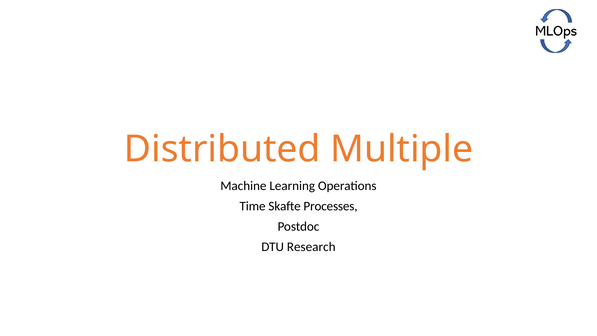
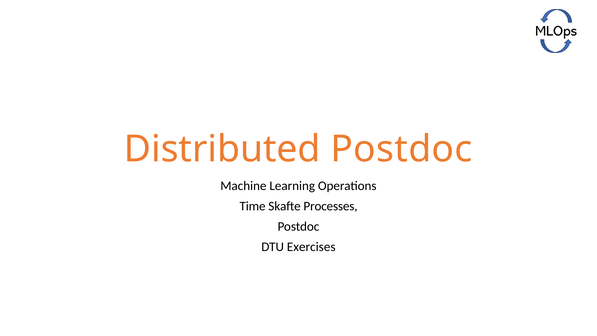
Distributed Multiple: Multiple -> Postdoc (401, 149)
Research: Research -> Exercises (311, 247)
